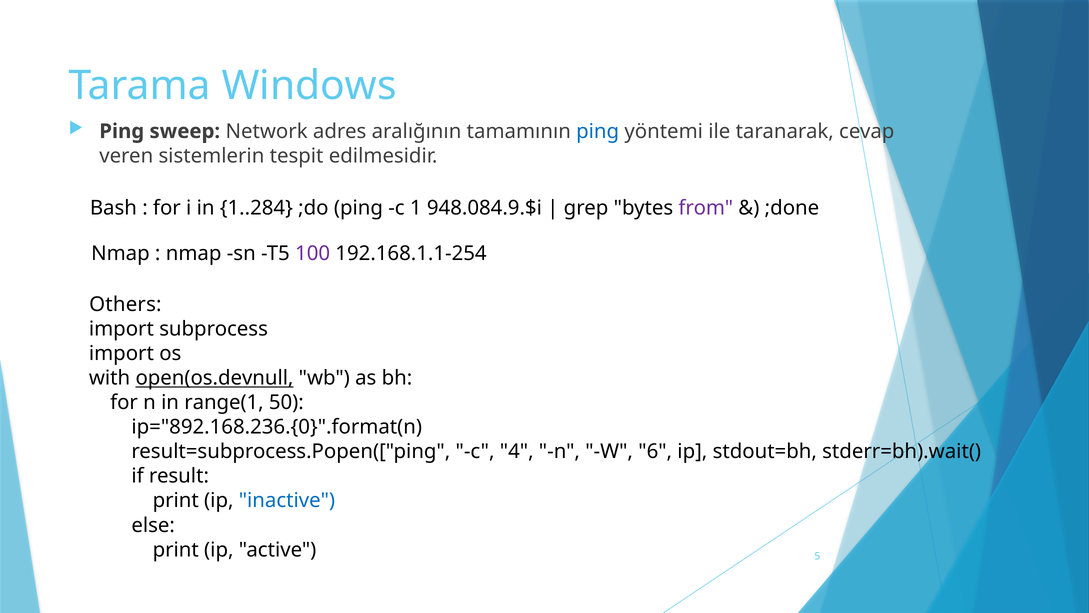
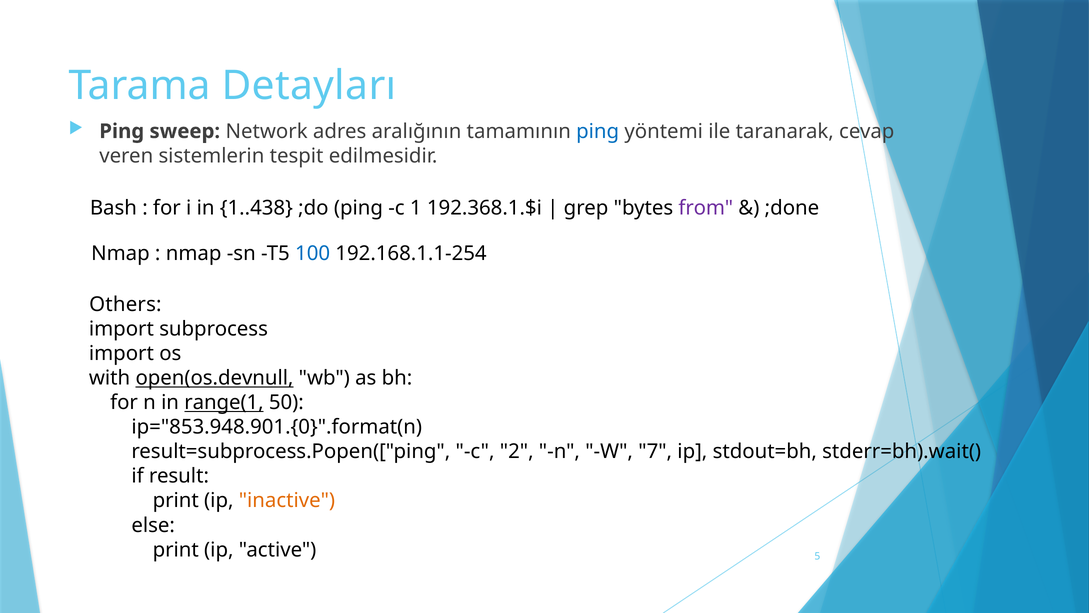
Windows: Windows -> Detayları (309, 86)
1..284: 1..284 -> 1..438 (256, 208)
948.084.9.$i: 948.084.9.$i -> 192.368.1.$i (484, 208)
100 colour: purple -> blue (313, 253)
range(1 underline: none -> present (224, 402)
ip="892.168.236.{0}".format(n: ip="892.168.236.{0}".format(n -> ip="853.948.901.{0}".format(n (277, 427)
4: 4 -> 2 (517, 451)
6: 6 -> 7 (655, 451)
inactive colour: blue -> orange (287, 500)
